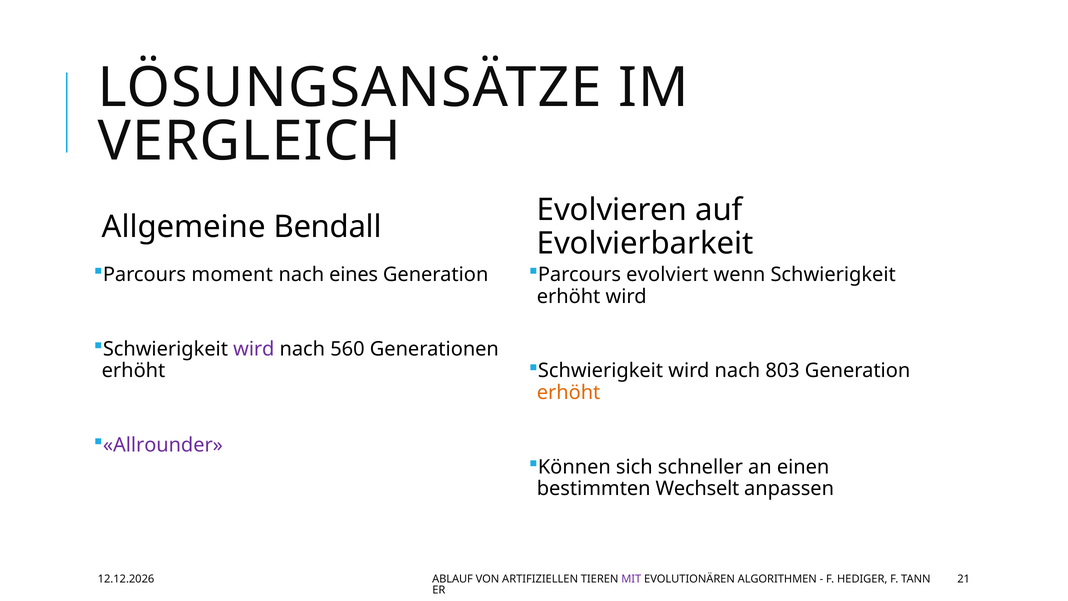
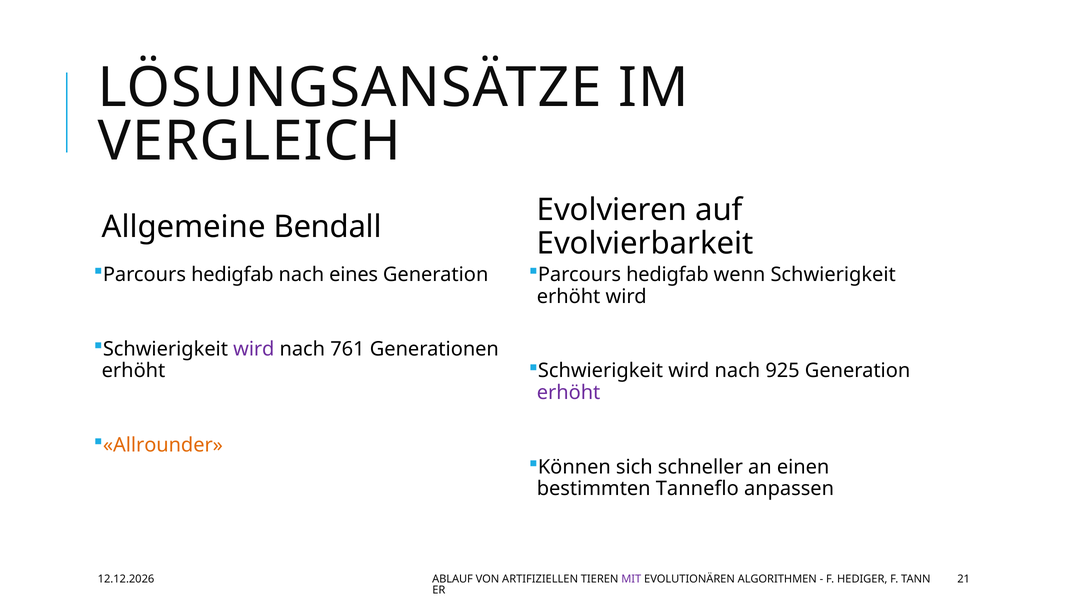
moment: moment -> hedigfab (232, 275)
evolviert: evolviert -> hedigfab (667, 275)
560: 560 -> 761 (347, 349)
803: 803 -> 925 (783, 371)
erhöht colour: orange -> purple (569, 392)
Allrounder colour: purple -> orange (163, 445)
Wechselt: Wechselt -> Tanneflo (697, 488)
